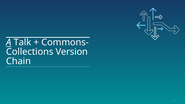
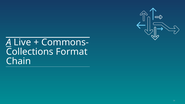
Talk: Talk -> Live (22, 42)
Version: Version -> Format (72, 52)
